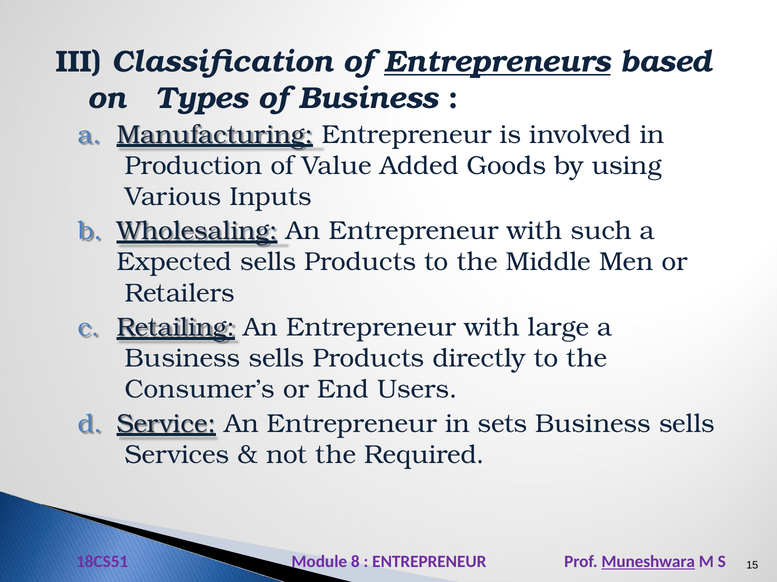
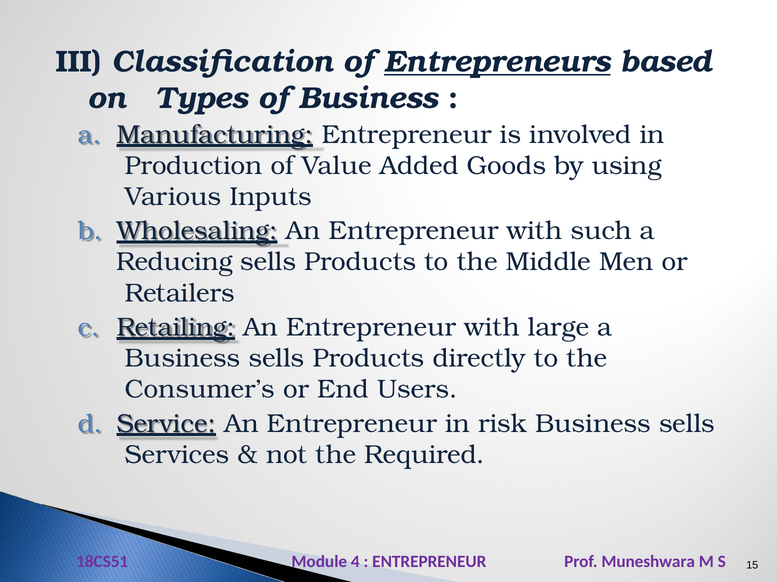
Expected: Expected -> Reducing (174, 262)
sets: sets -> risk (503, 424)
8: 8 -> 4 (355, 562)
Muneshwara underline: present -> none (648, 562)
